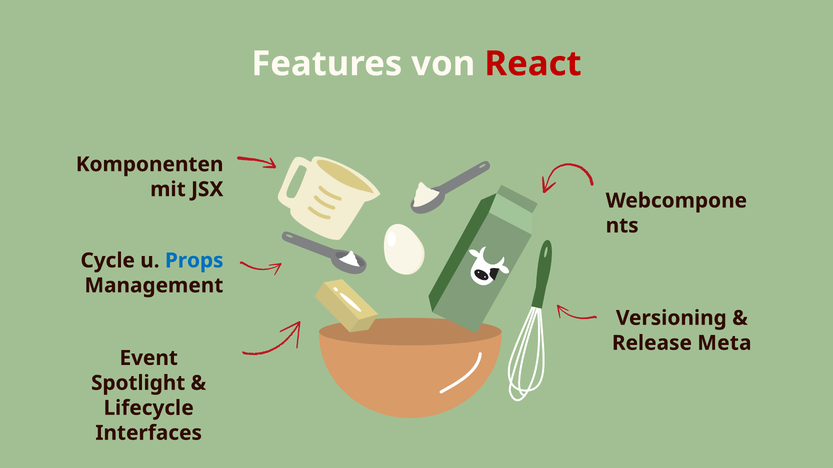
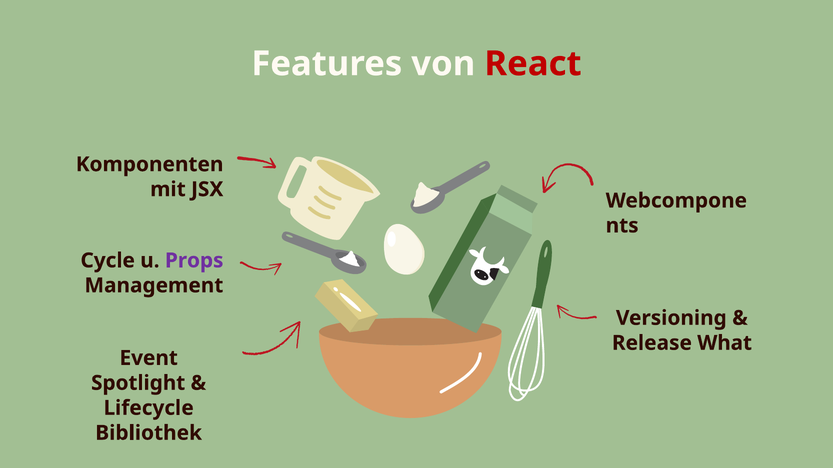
Props colour: blue -> purple (194, 261)
Meta: Meta -> What (725, 343)
Interfaces: Interfaces -> Bibliothek (149, 433)
